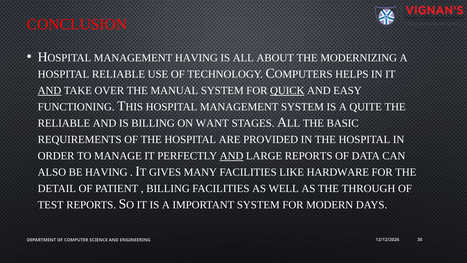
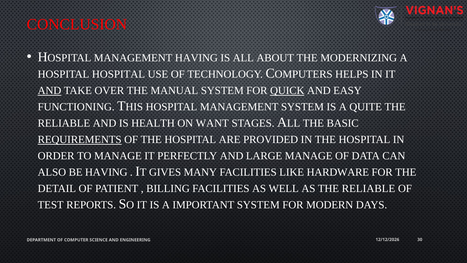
HOSPITAL RELIABLE: RELIABLE -> HOSPITAL (118, 74)
IS BILLING: BILLING -> HEALTH (153, 123)
REQUIREMENTS underline: none -> present (80, 139)
AND underline: present -> none (232, 156)
LARGE REPORTS: REPORTS -> MANAGE (309, 156)
AS THE THROUGH: THROUGH -> RELIABLE (369, 188)
